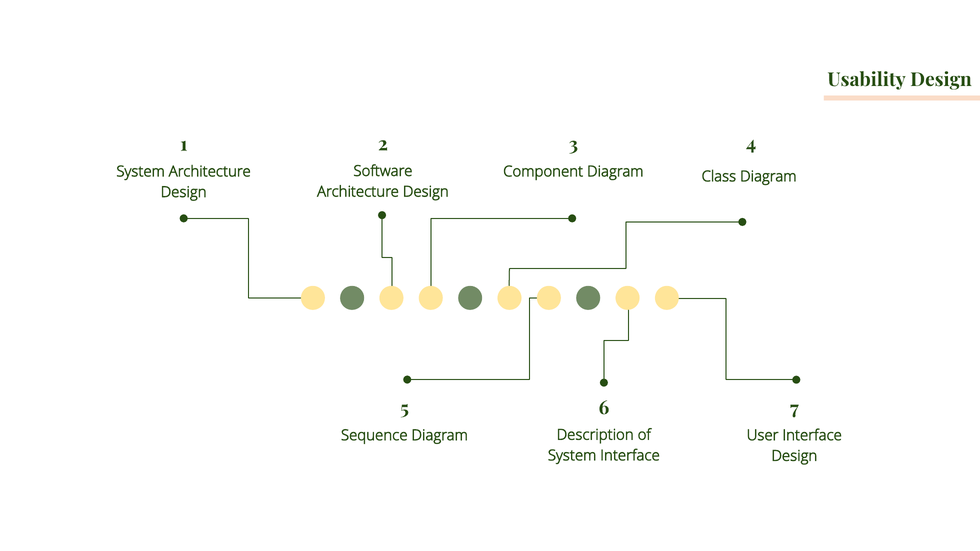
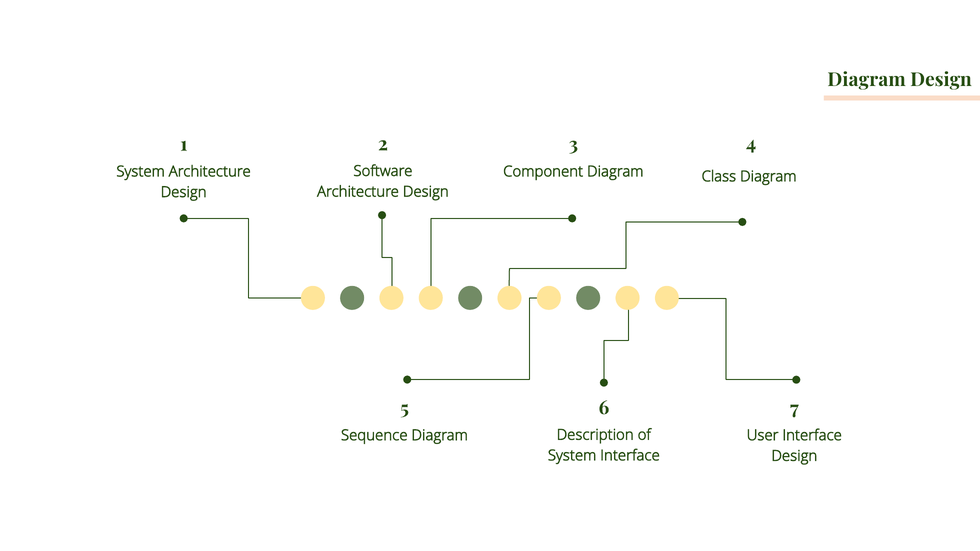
Usability: Usability -> Diagram (867, 80)
